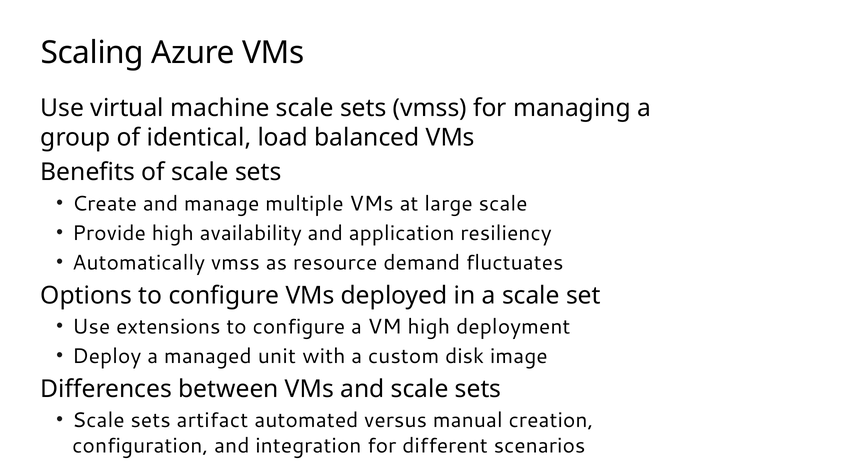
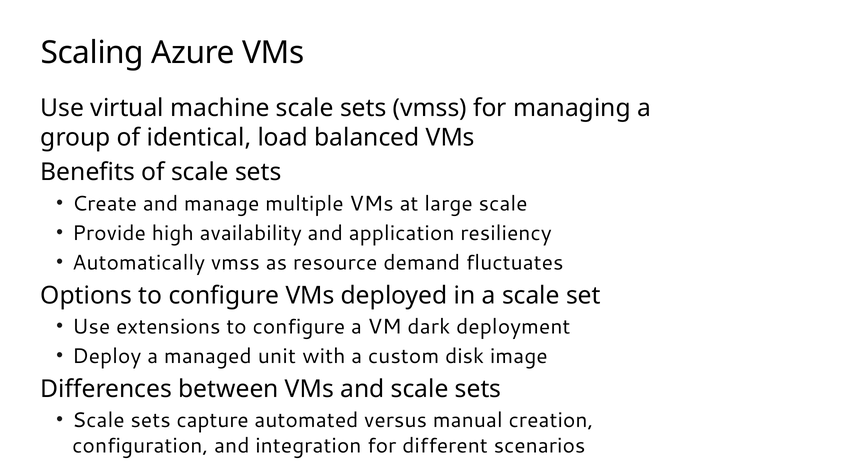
VM high: high -> dark (429, 327)
artifact: artifact -> capture (213, 421)
